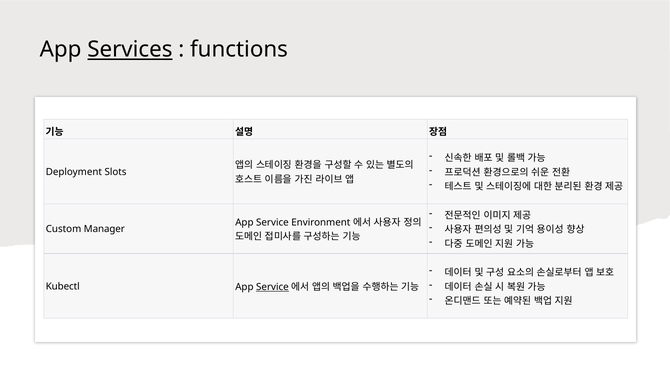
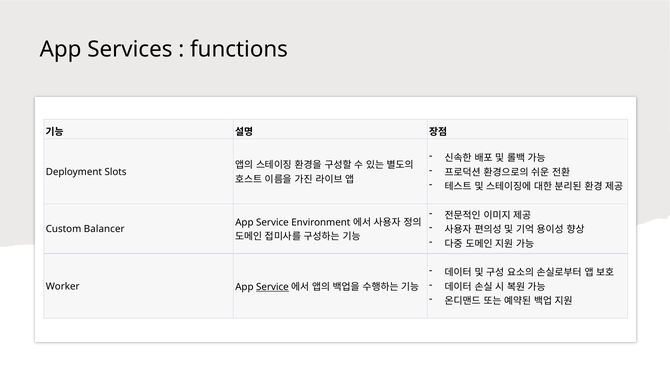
Services underline: present -> none (130, 50)
Manager: Manager -> Balancer (104, 229)
Kubectl: Kubectl -> Worker (63, 286)
